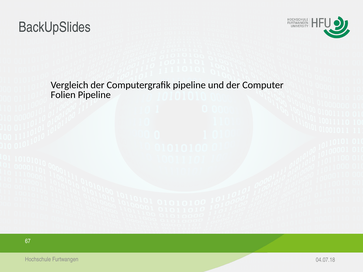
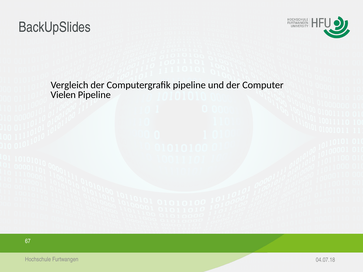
Folien: Folien -> Vielen (63, 95)
